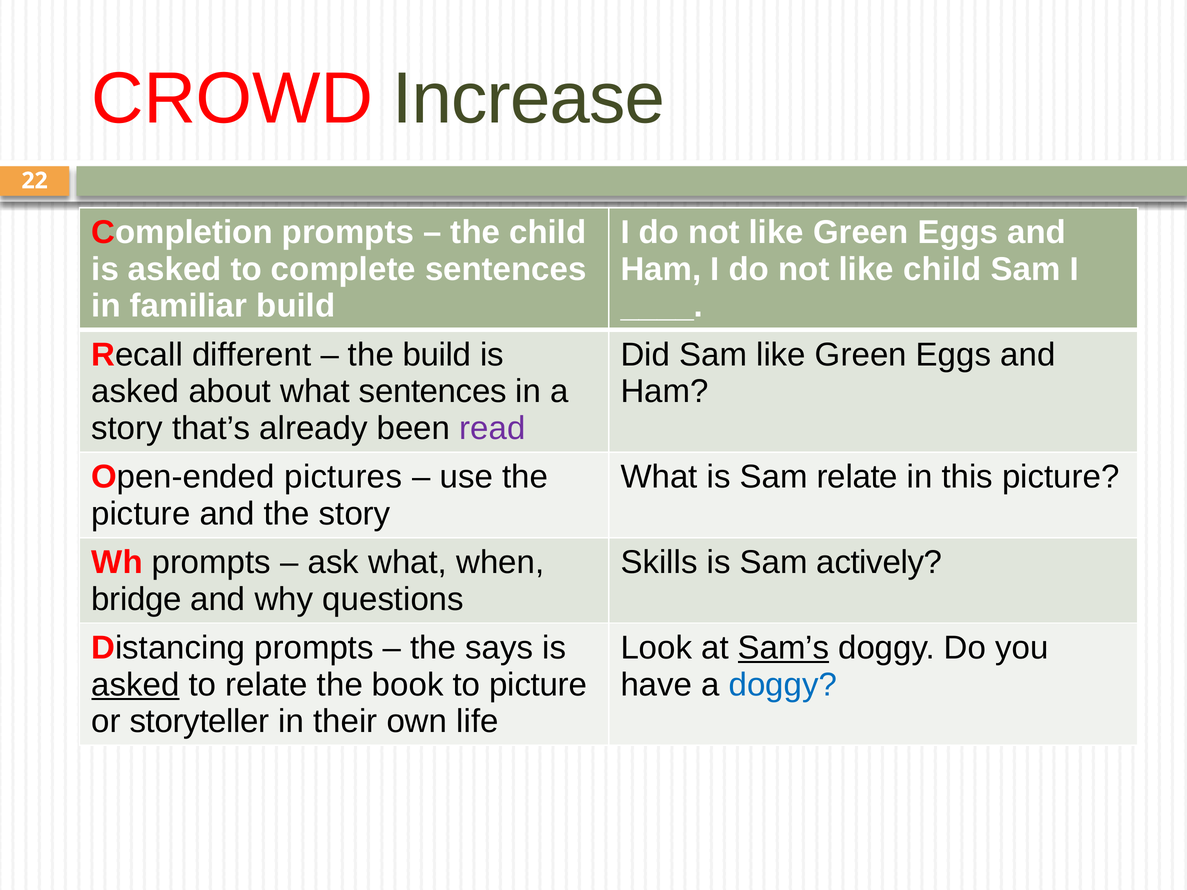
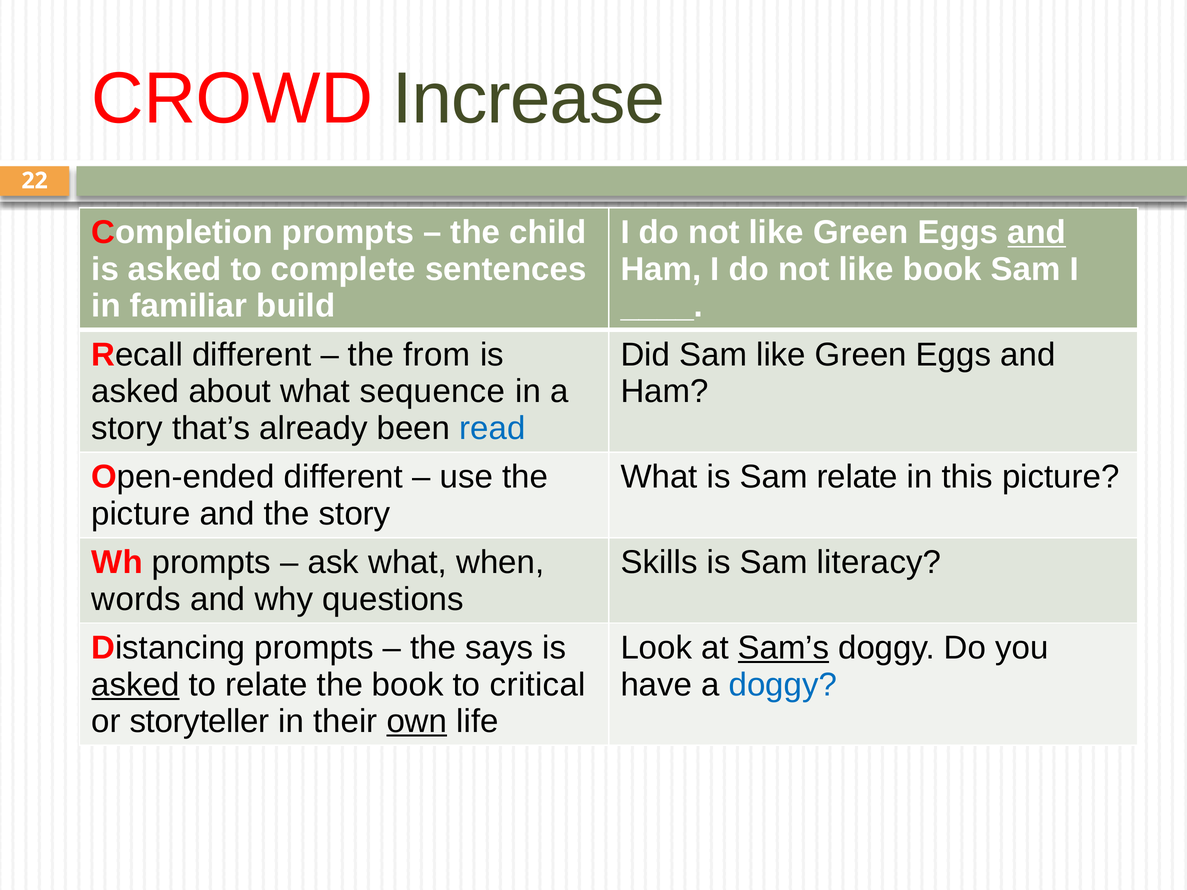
and underline: none -> present (1037, 233)
like child: child -> book (942, 269)
the build: build -> from (437, 355)
what sentences: sentences -> sequence (432, 392)
read colour: purple -> blue (492, 428)
Open-ended pictures: pictures -> different (343, 477)
actively: actively -> literacy (879, 563)
bridge: bridge -> words (136, 599)
to picture: picture -> critical (538, 685)
own underline: none -> present (417, 722)
